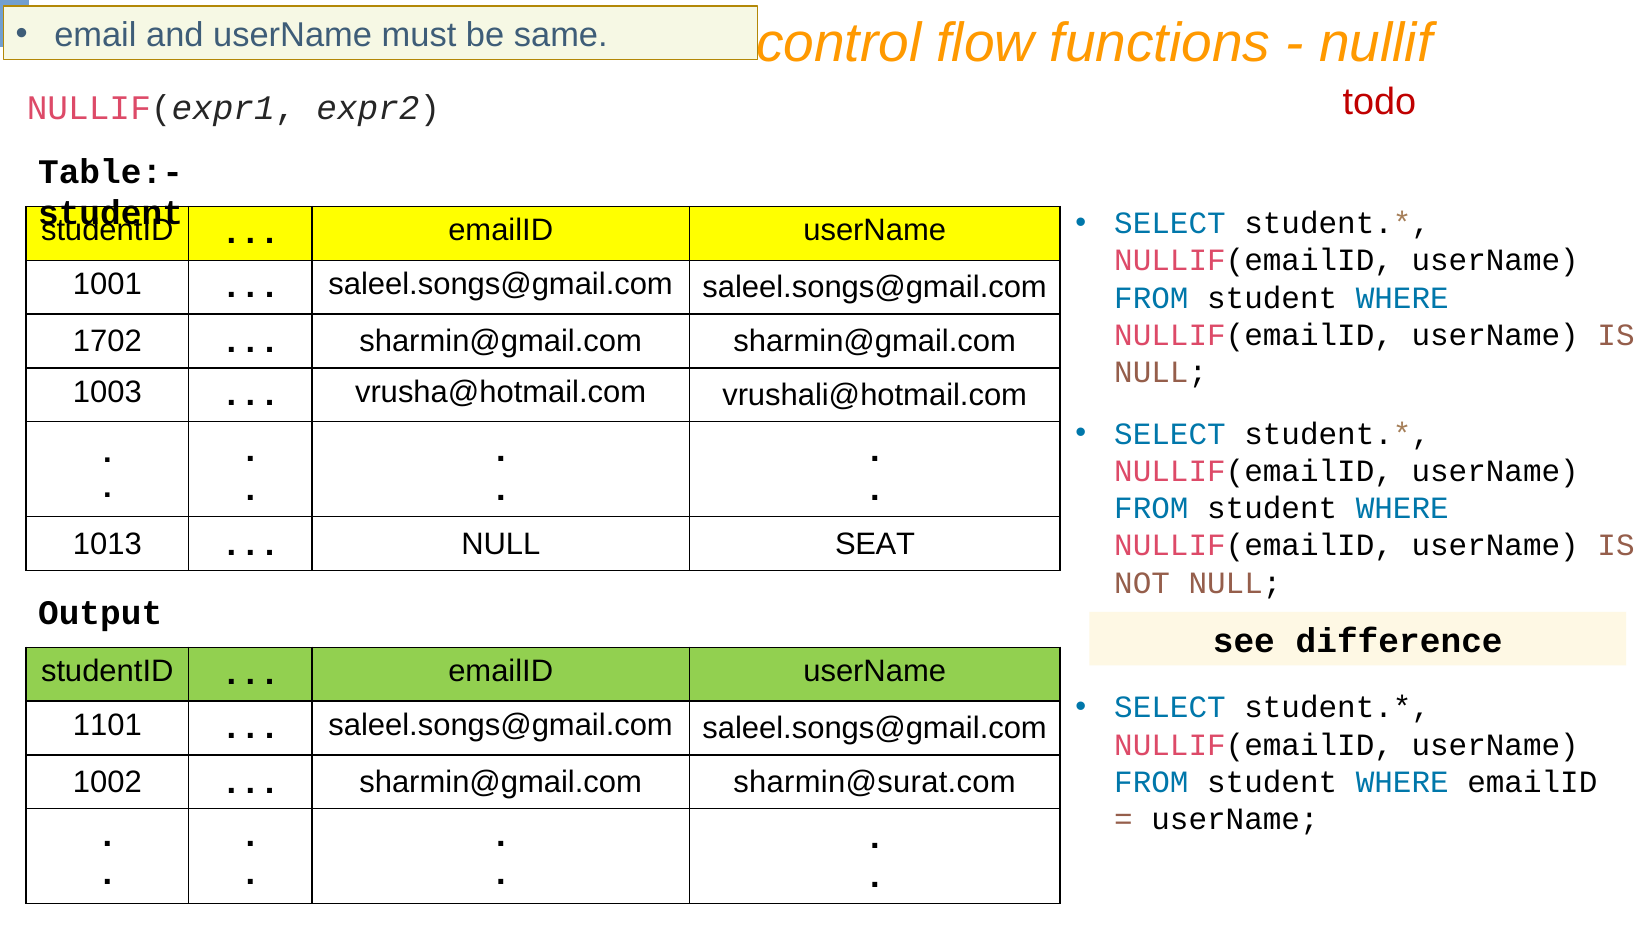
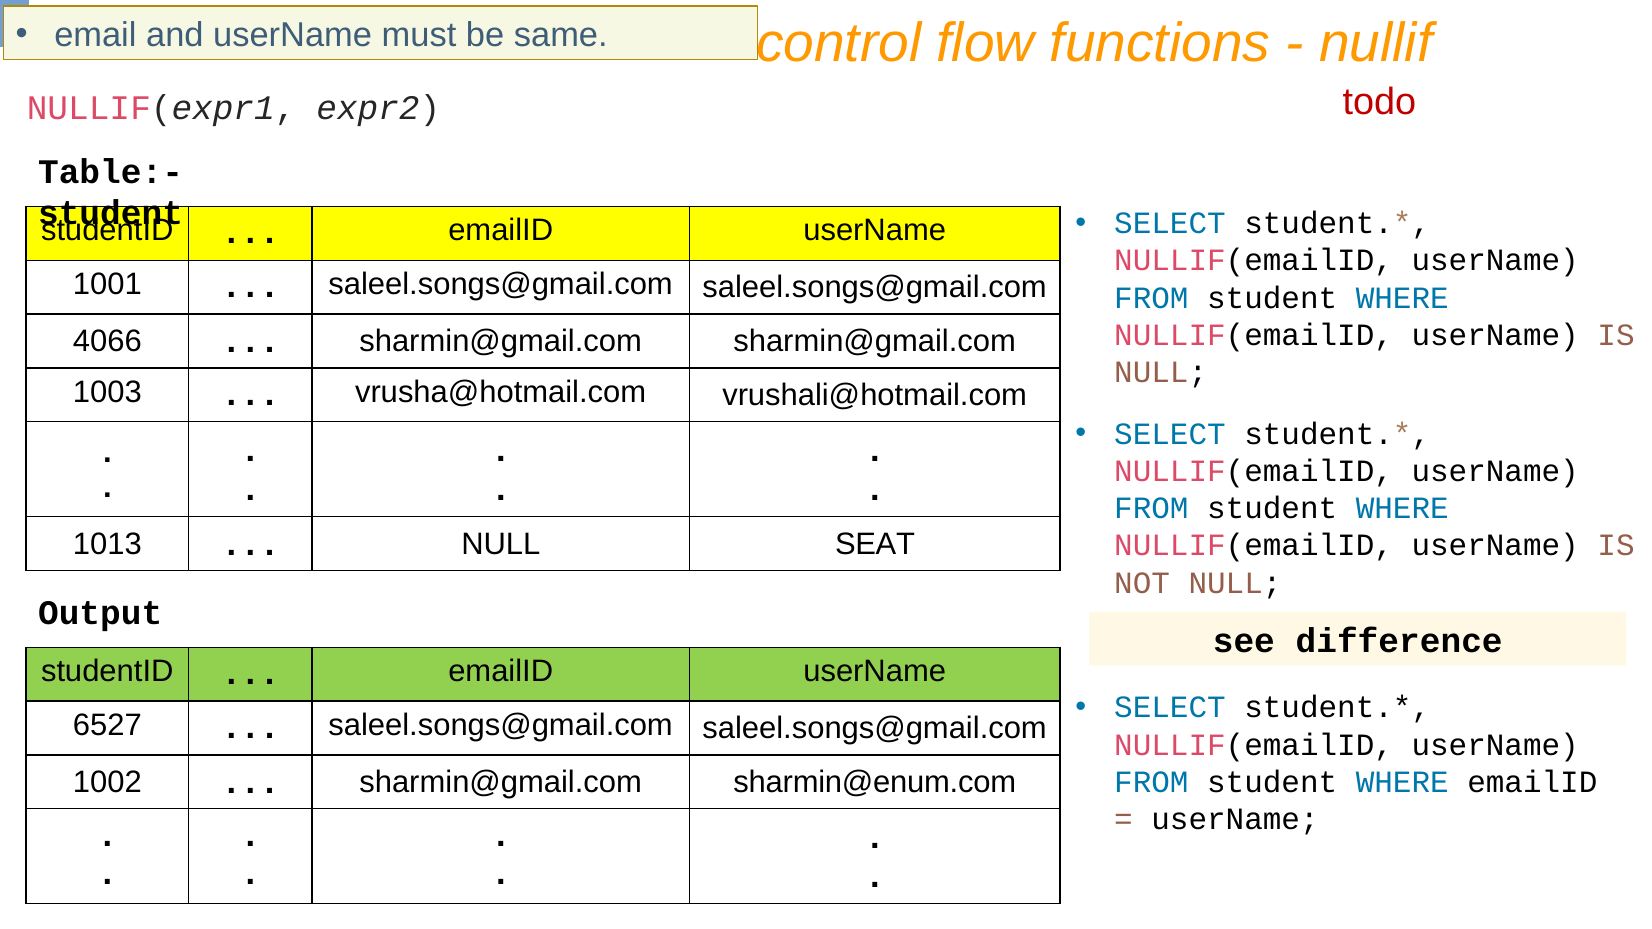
1702: 1702 -> 4066 (107, 342)
1101: 1101 -> 6527 (107, 725)
sharmin@surat.com: sharmin@surat.com -> sharmin@enum.com (875, 783)
